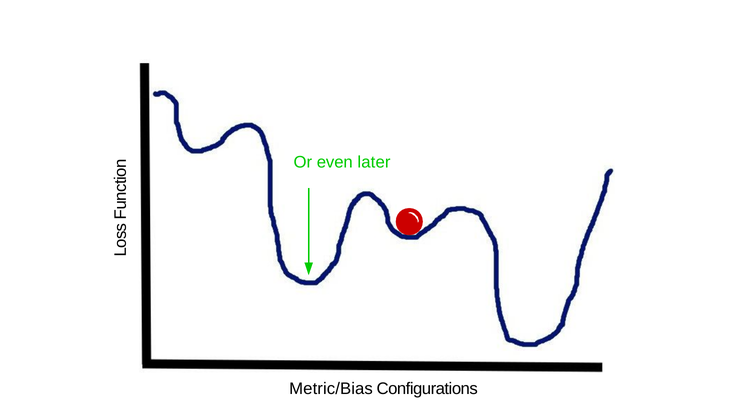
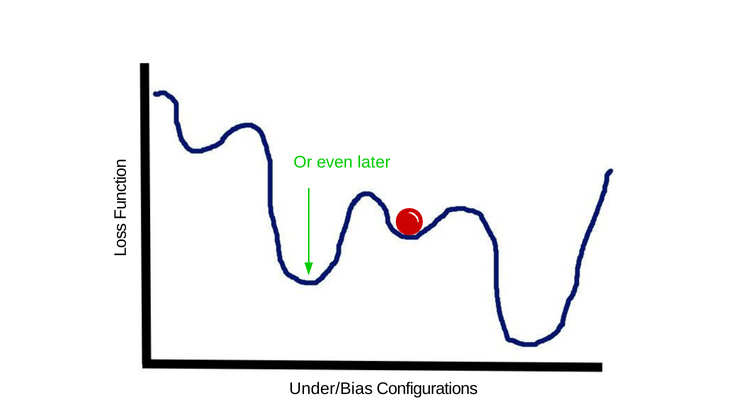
Metric/Bias: Metric/Bias -> Under/Bias (331, 389)
